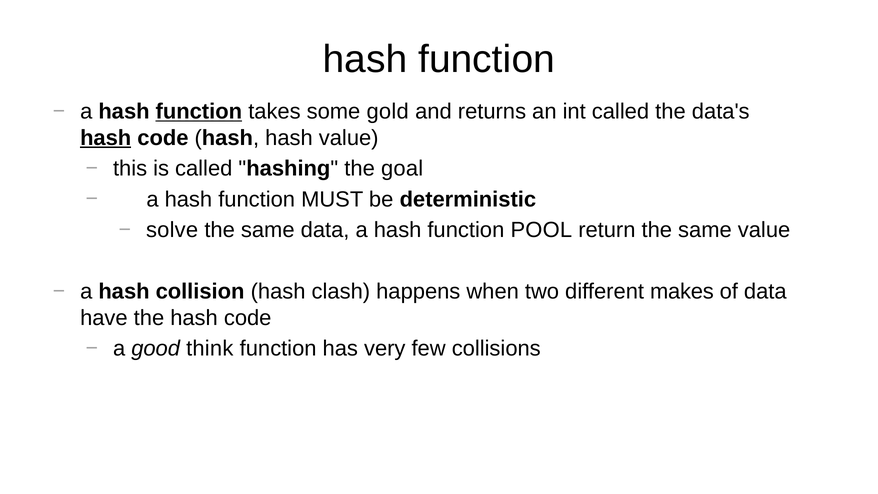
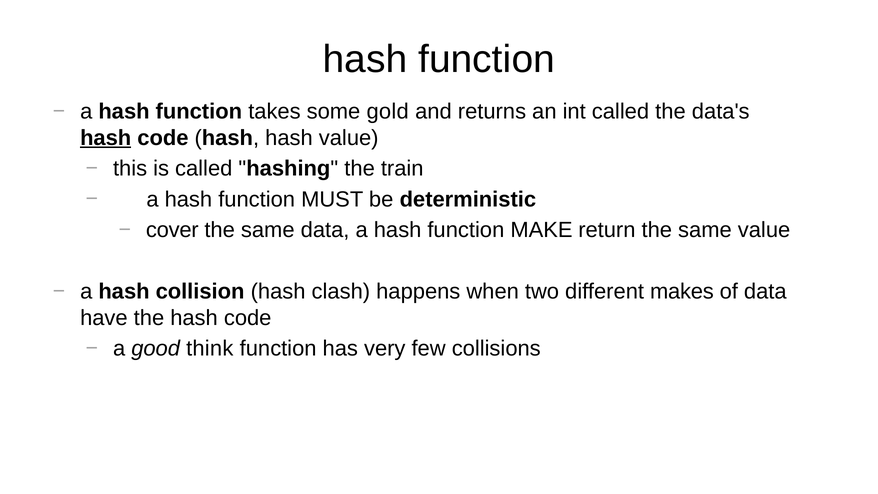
function underline: present -> none (199, 112)
goal: goal -> train (402, 169)
solve: solve -> cover (172, 230)
POOL: POOL -> MAKE (541, 230)
